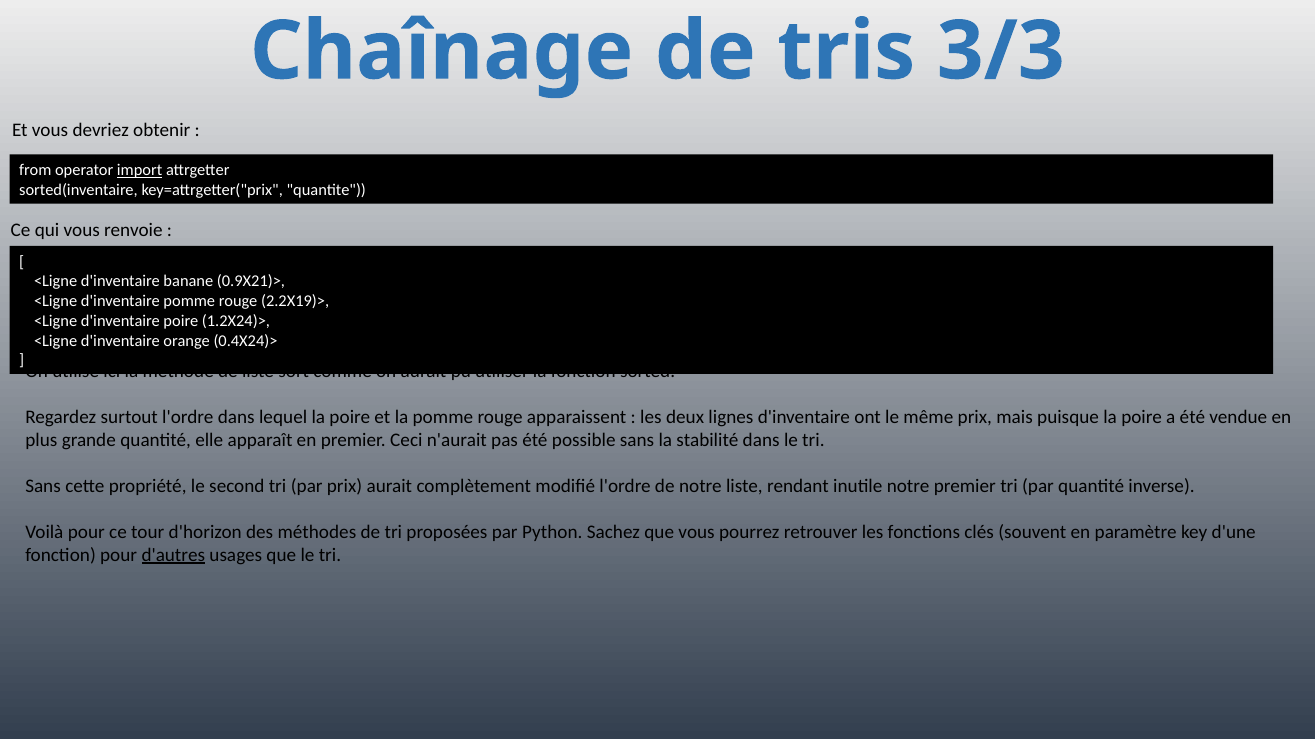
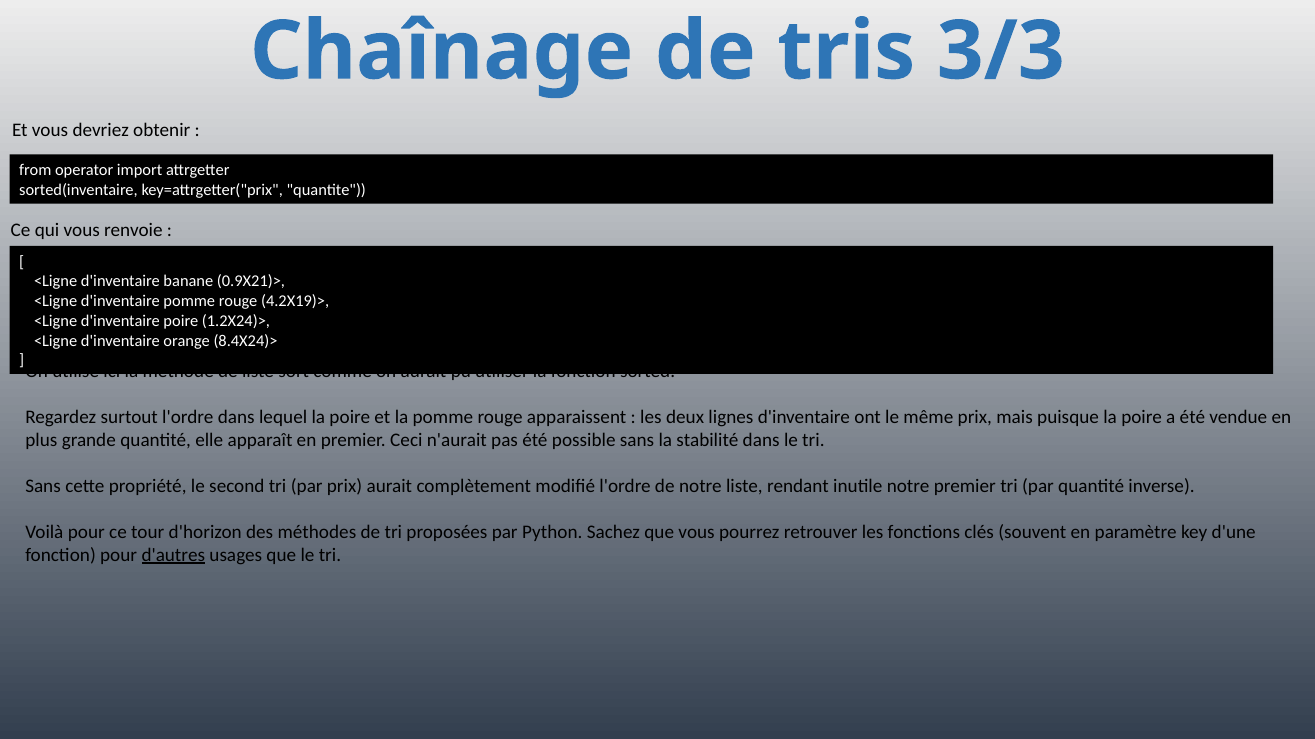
import underline: present -> none (140, 170)
2.2X19)>: 2.2X19)> -> 4.2X19)> (295, 301)
0.4X24)>: 0.4X24)> -> 8.4X24)> (245, 341)
